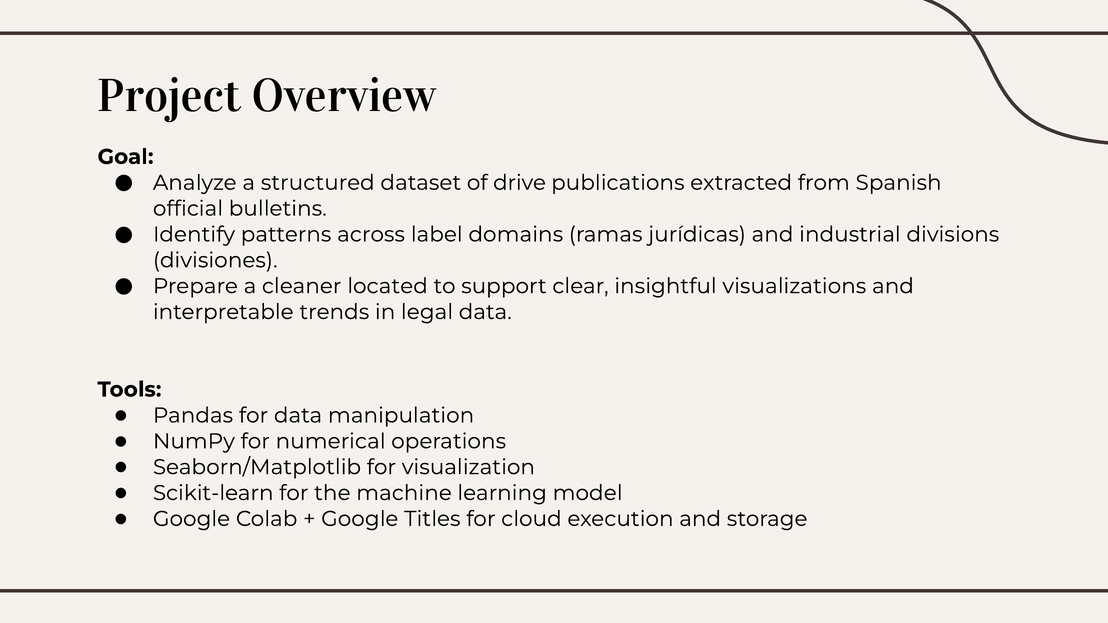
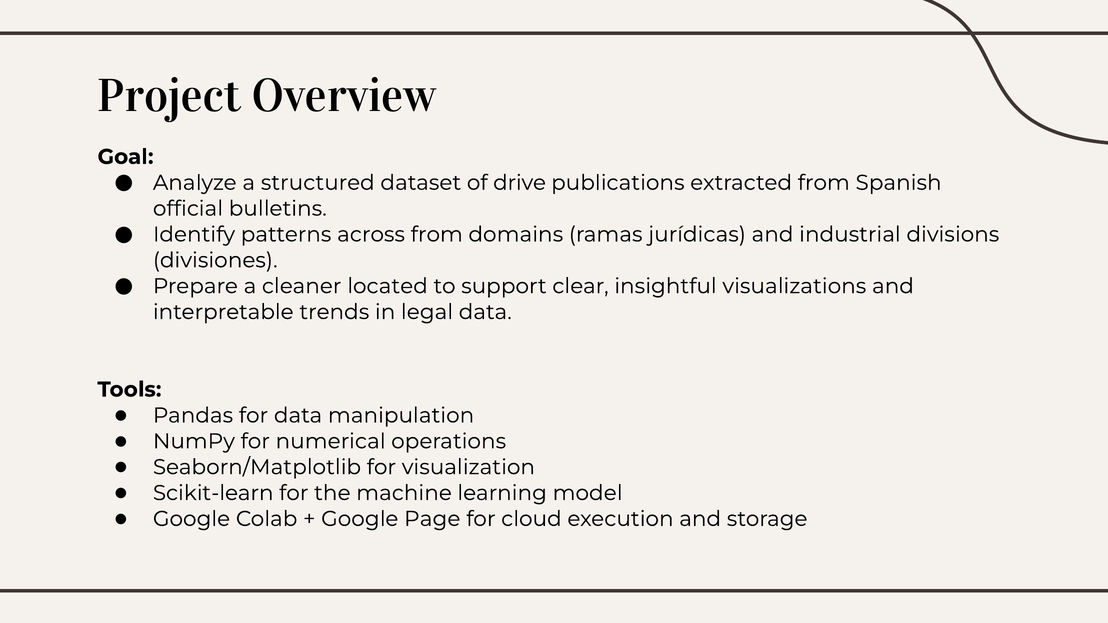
across label: label -> from (437, 235)
Titles: Titles -> Page (432, 519)
